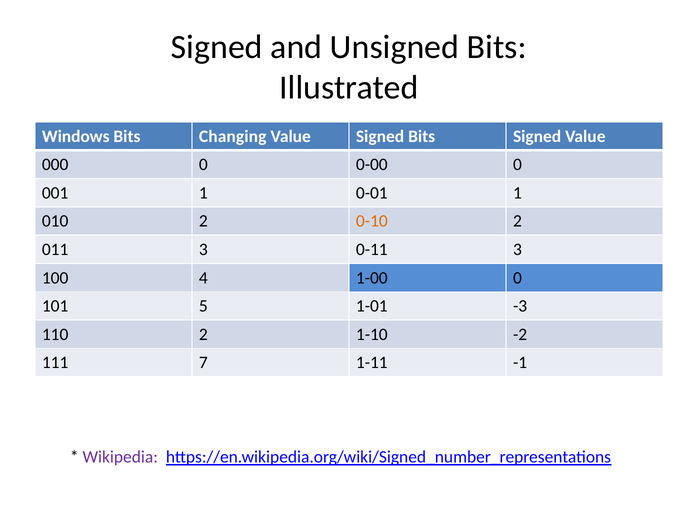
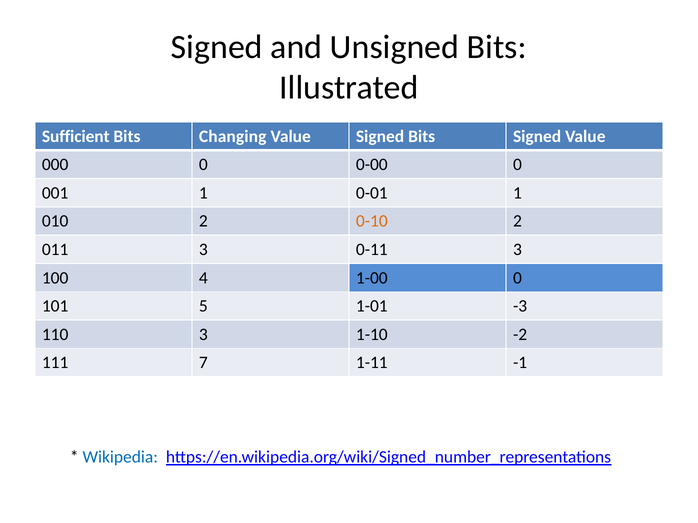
Windows: Windows -> Sufficient (76, 137)
110 2: 2 -> 3 (203, 335)
Wikipedia colour: purple -> blue (120, 457)
